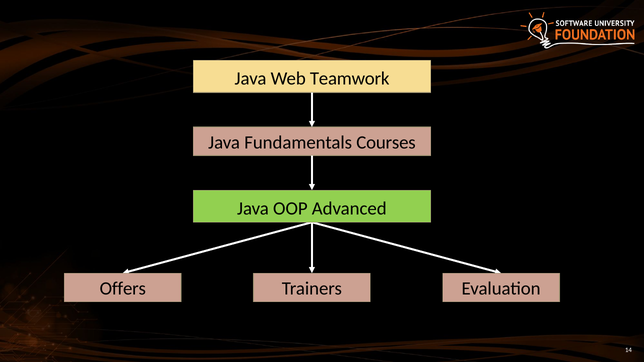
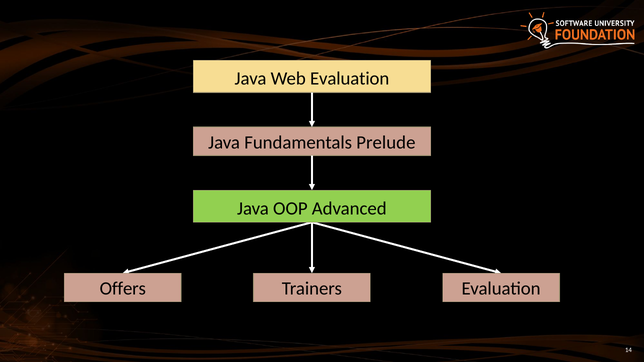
Web Teamwork: Teamwork -> Evaluation (350, 79)
Courses: Courses -> Prelude (386, 143)
